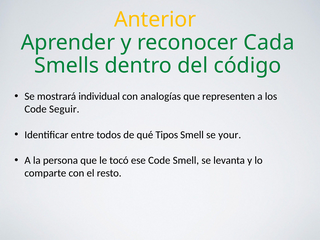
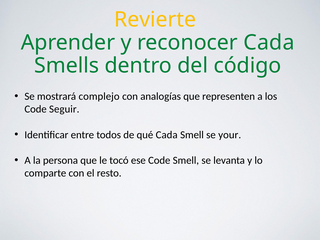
Anterior: Anterior -> Revierte (155, 20)
individual: individual -> complejo (99, 96)
qué Tipos: Tipos -> Cada (167, 135)
